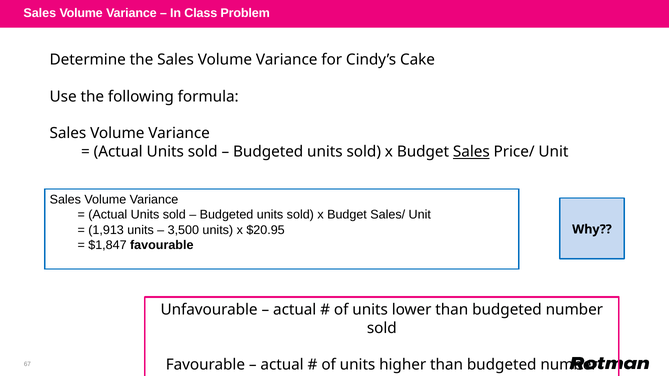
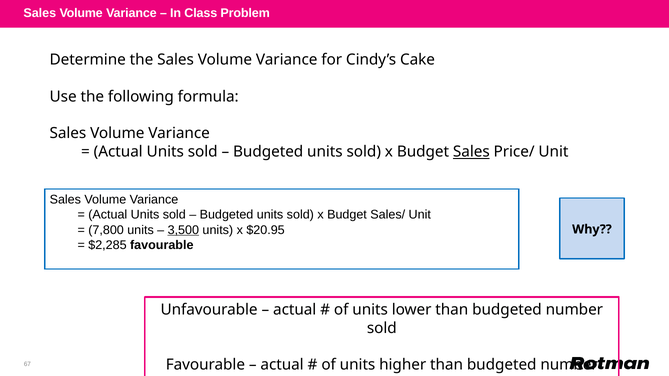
1,913: 1,913 -> 7,800 (106, 230)
3,500 underline: none -> present (183, 230)
$1,847: $1,847 -> $2,285 (107, 245)
